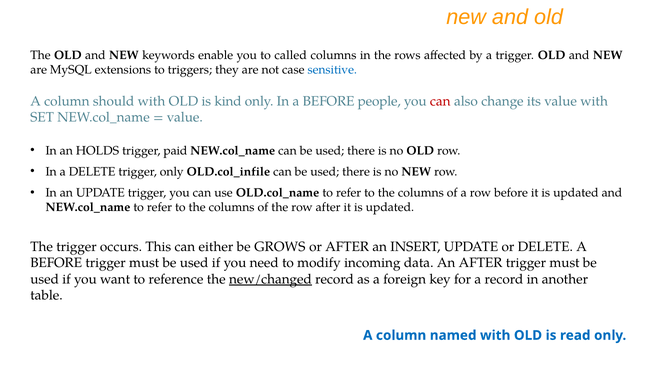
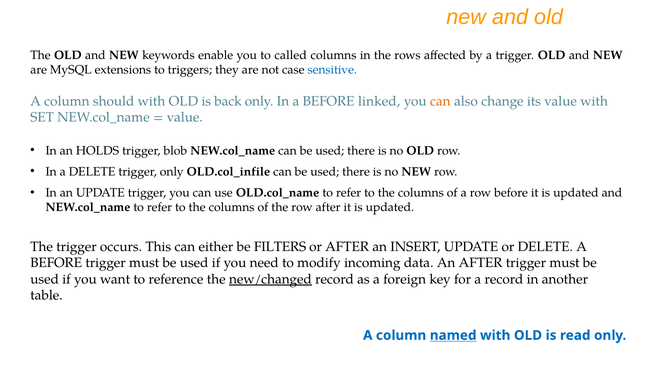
kind: kind -> back (228, 101)
people: people -> linked (379, 101)
can colour: red -> orange (440, 101)
paid: paid -> blob (175, 151)
GROWS: GROWS -> FILTERS (280, 247)
named underline: none -> present (453, 335)
